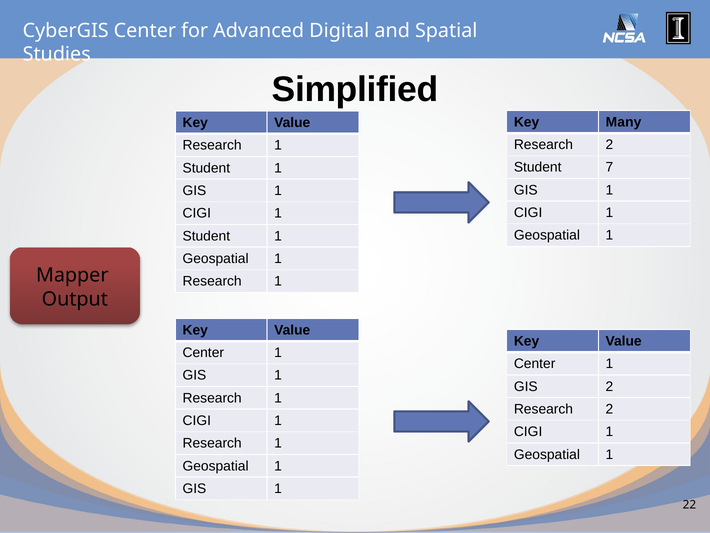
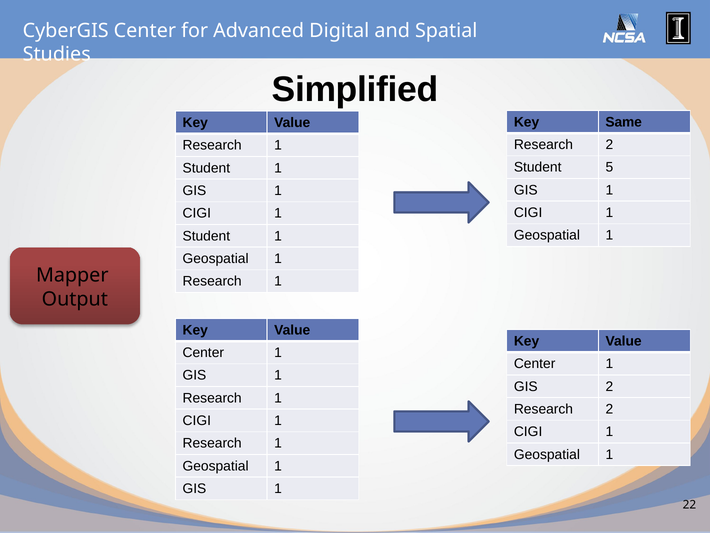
Many: Many -> Same (624, 122)
7: 7 -> 5 (609, 167)
